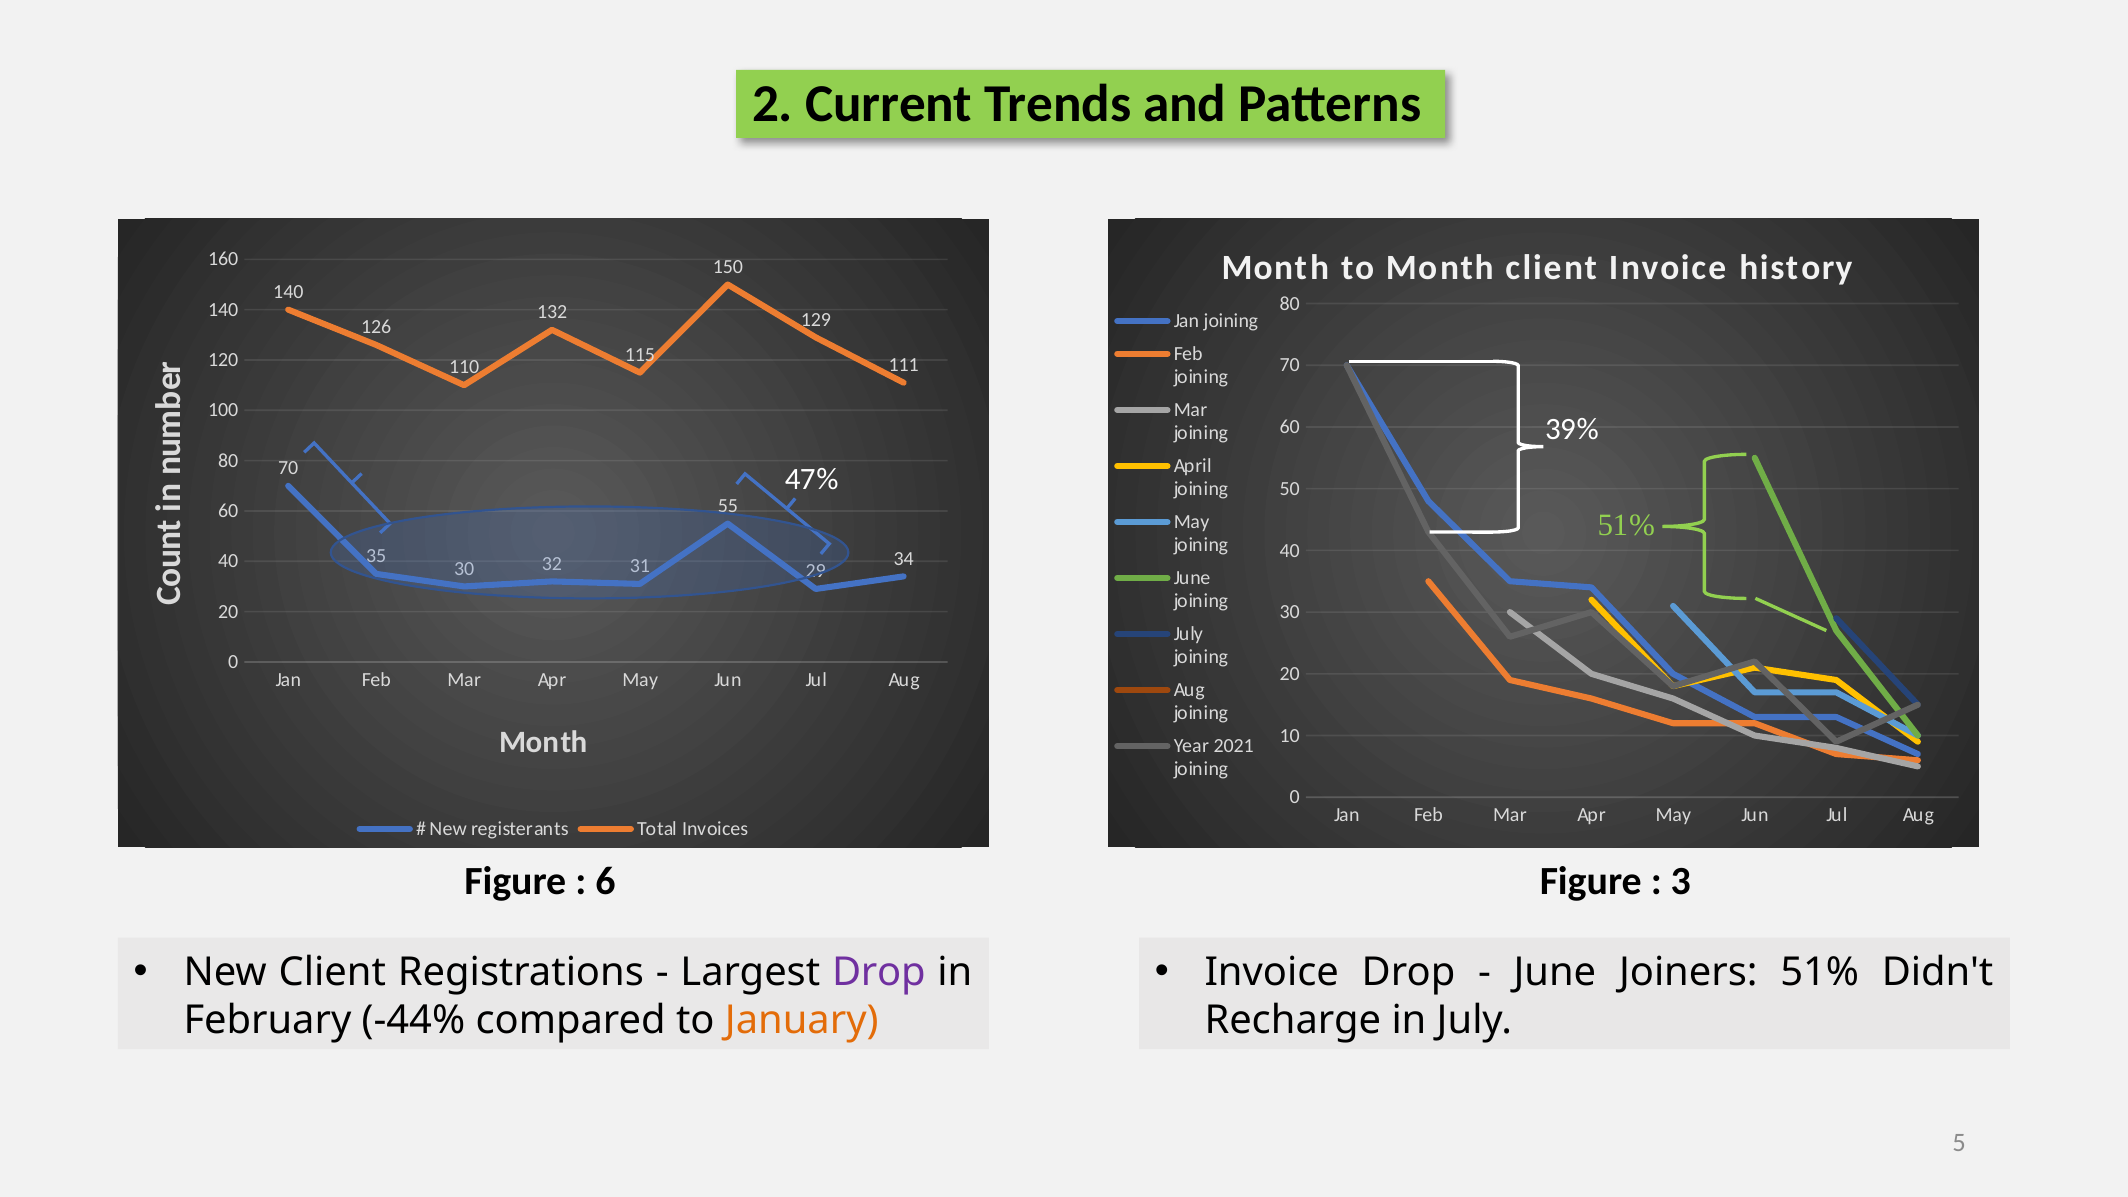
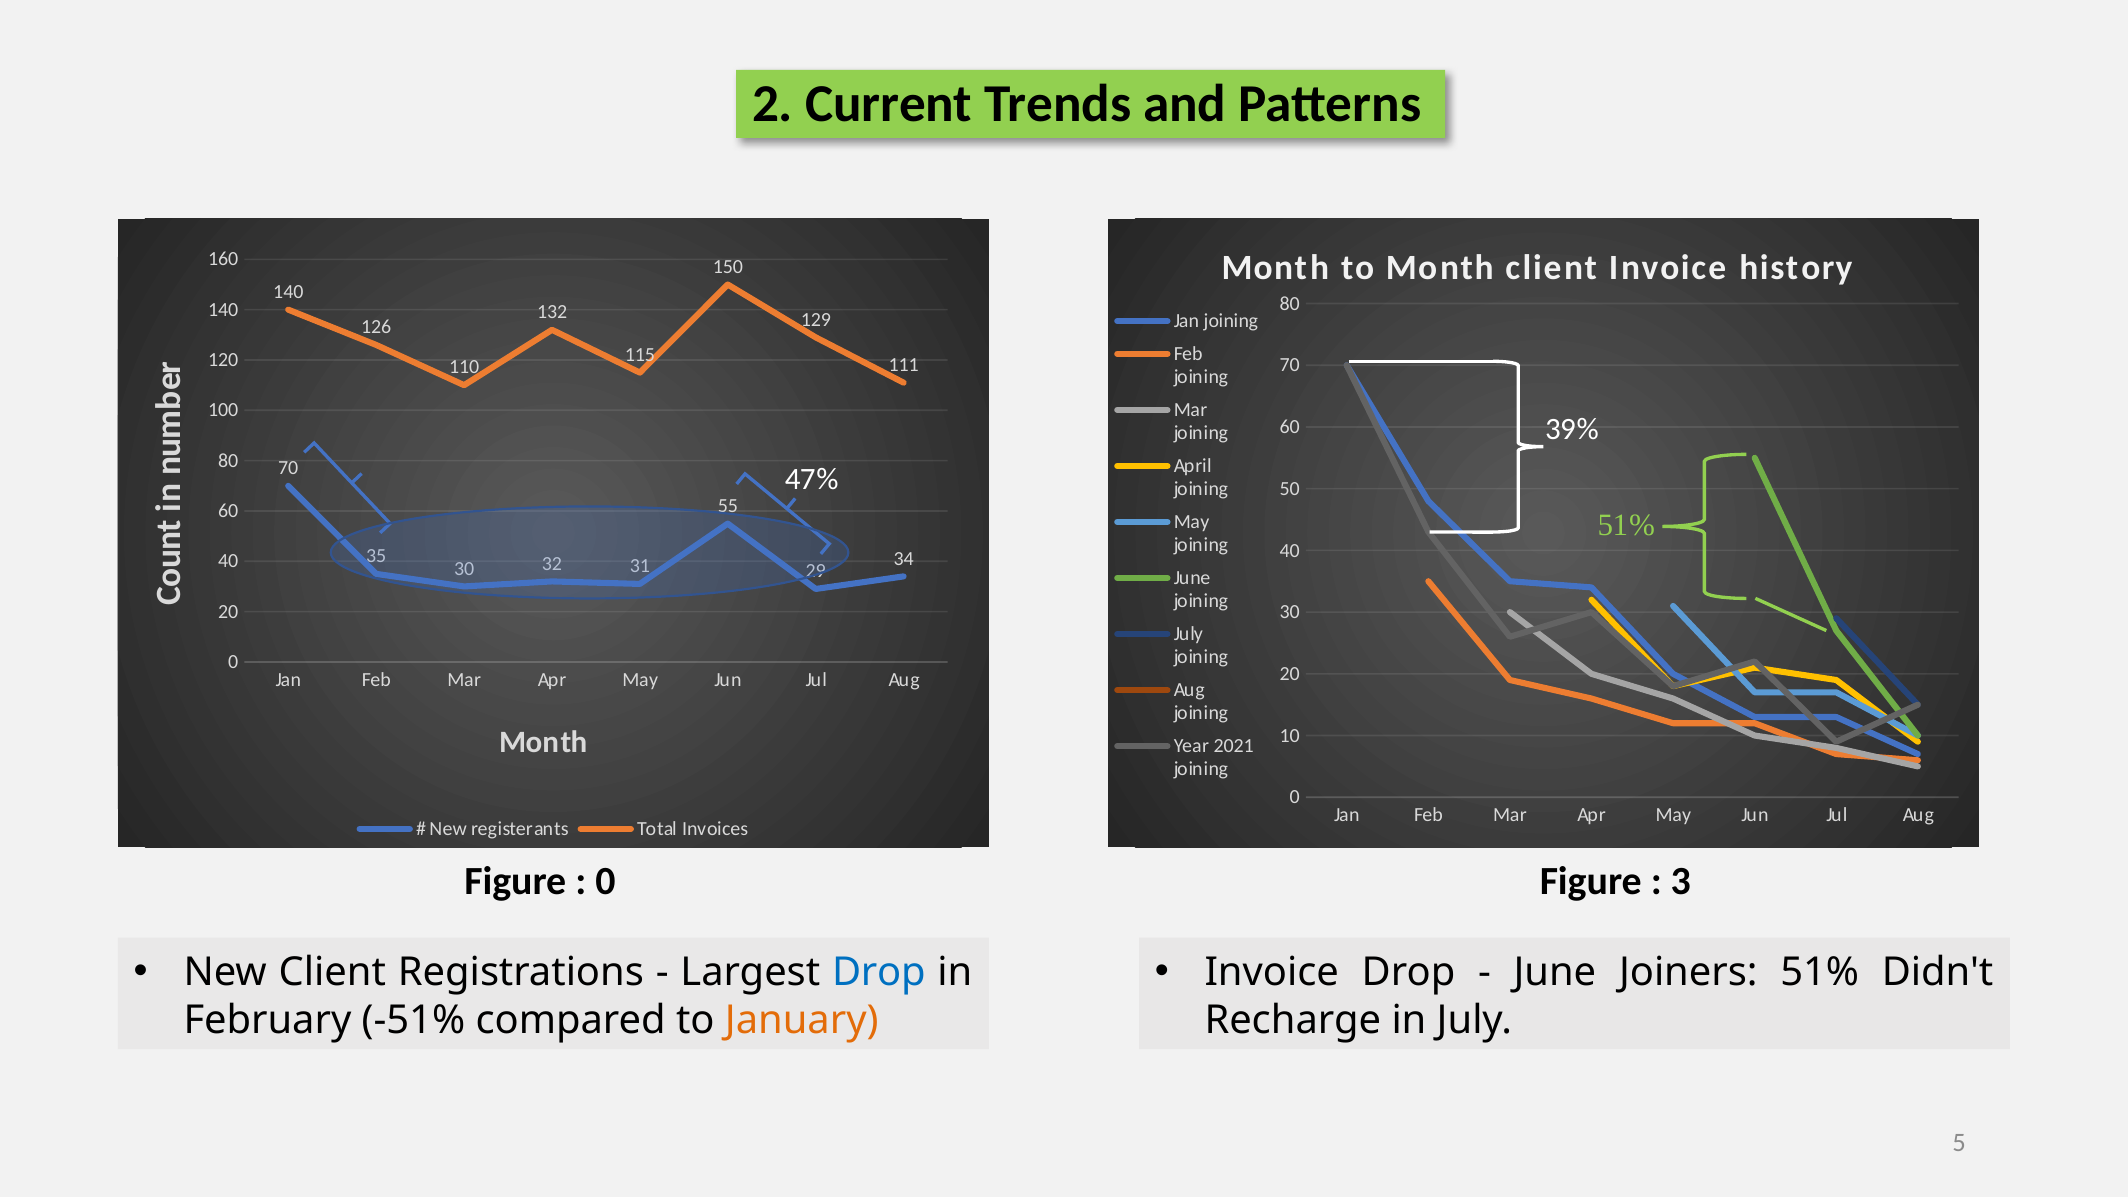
6: 6 -> 0 (605, 882)
Drop colour: purple -> blue (879, 972)
-44%: -44% -> -51% (413, 1020)
